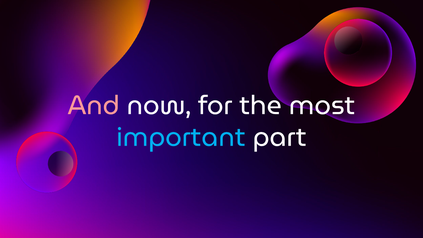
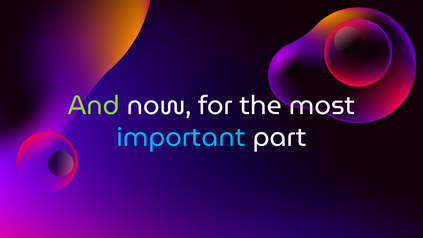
And colour: pink -> light green (94, 105)
